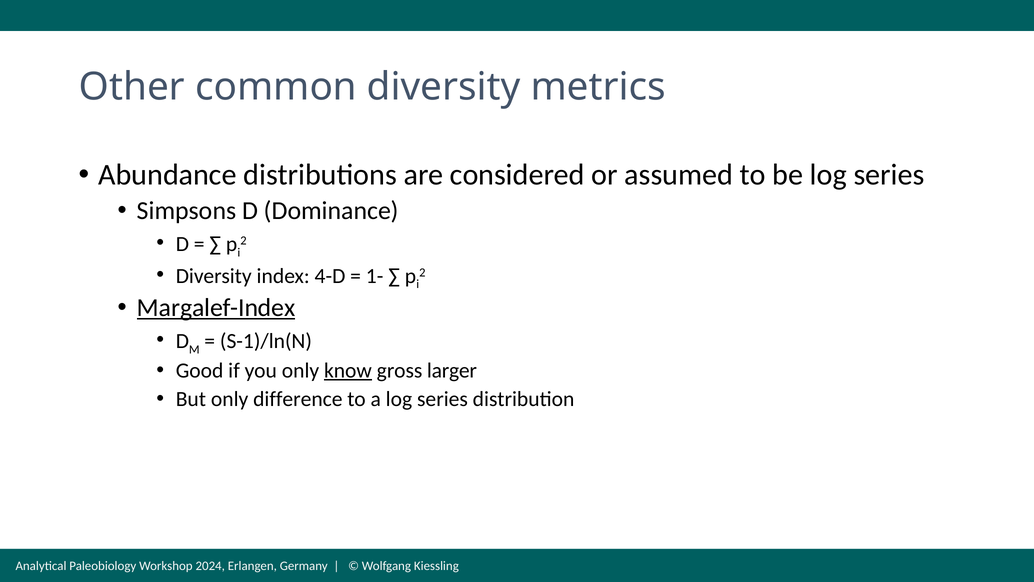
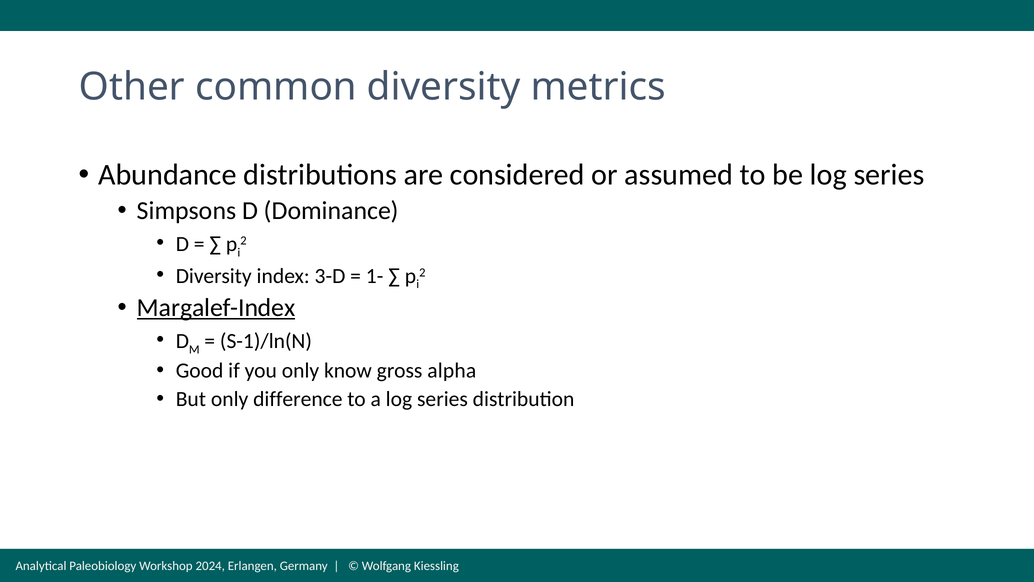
4-D: 4-D -> 3-D (330, 276)
know underline: present -> none (348, 370)
larger: larger -> alpha (452, 370)
